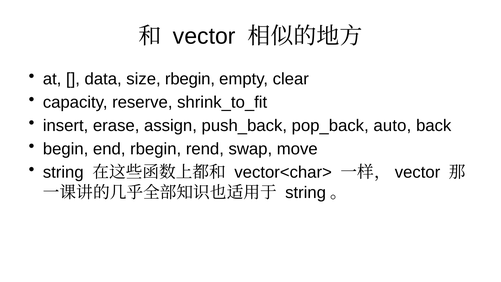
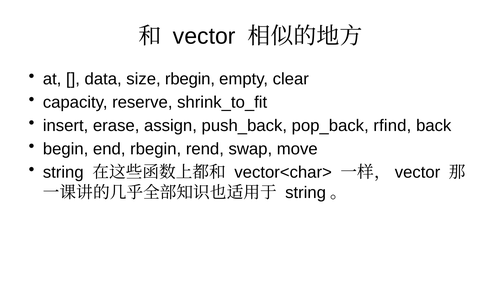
auto: auto -> rfind (392, 126)
